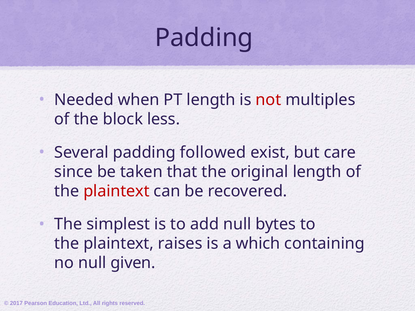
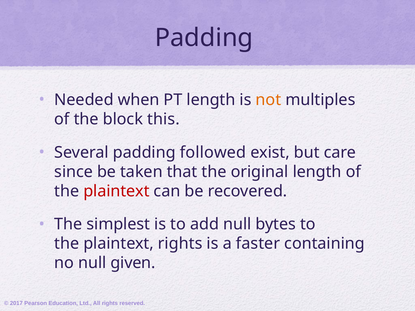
not colour: red -> orange (268, 100)
less: less -> this (163, 119)
plaintext raises: raises -> rights (180, 244)
which: which -> faster (258, 244)
